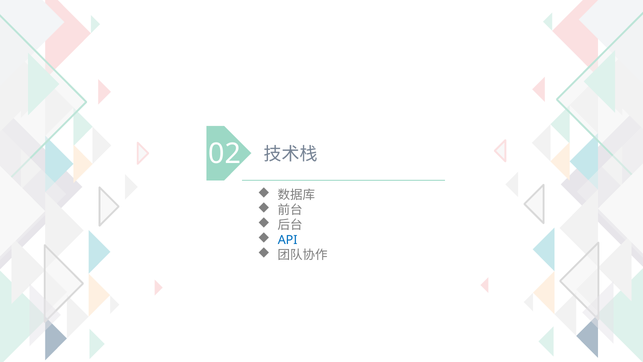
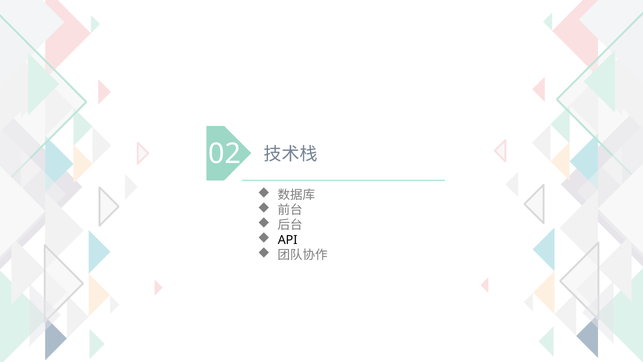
API colour: blue -> black (288, 240)
